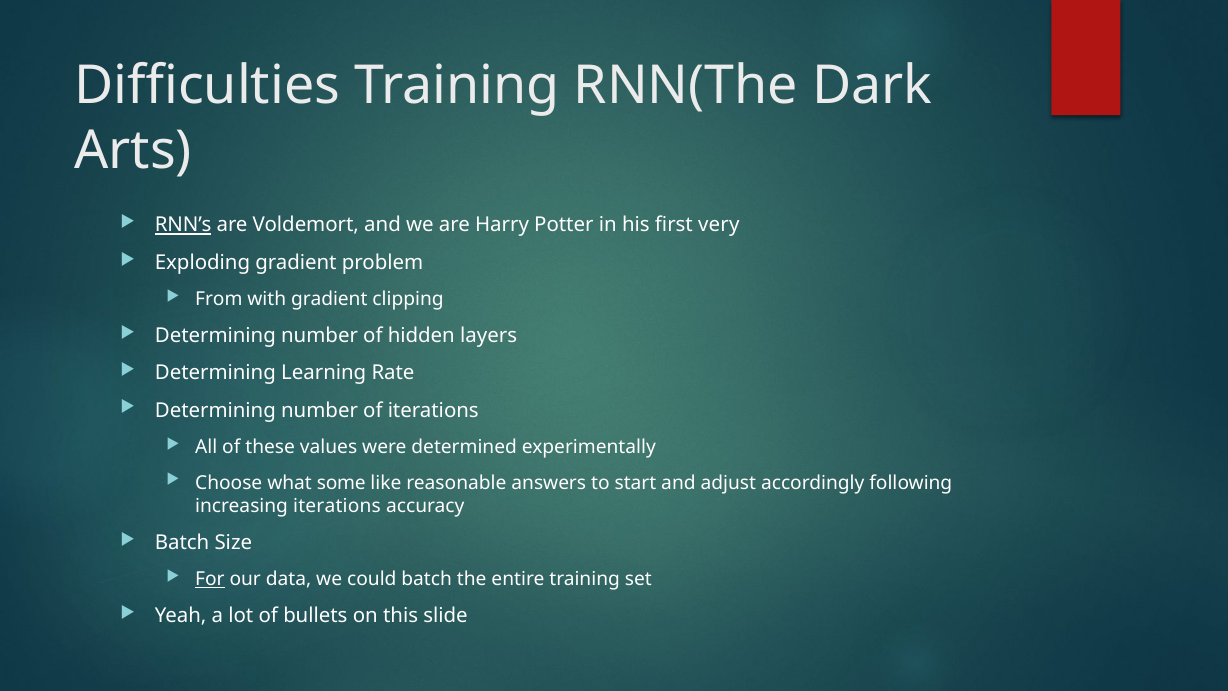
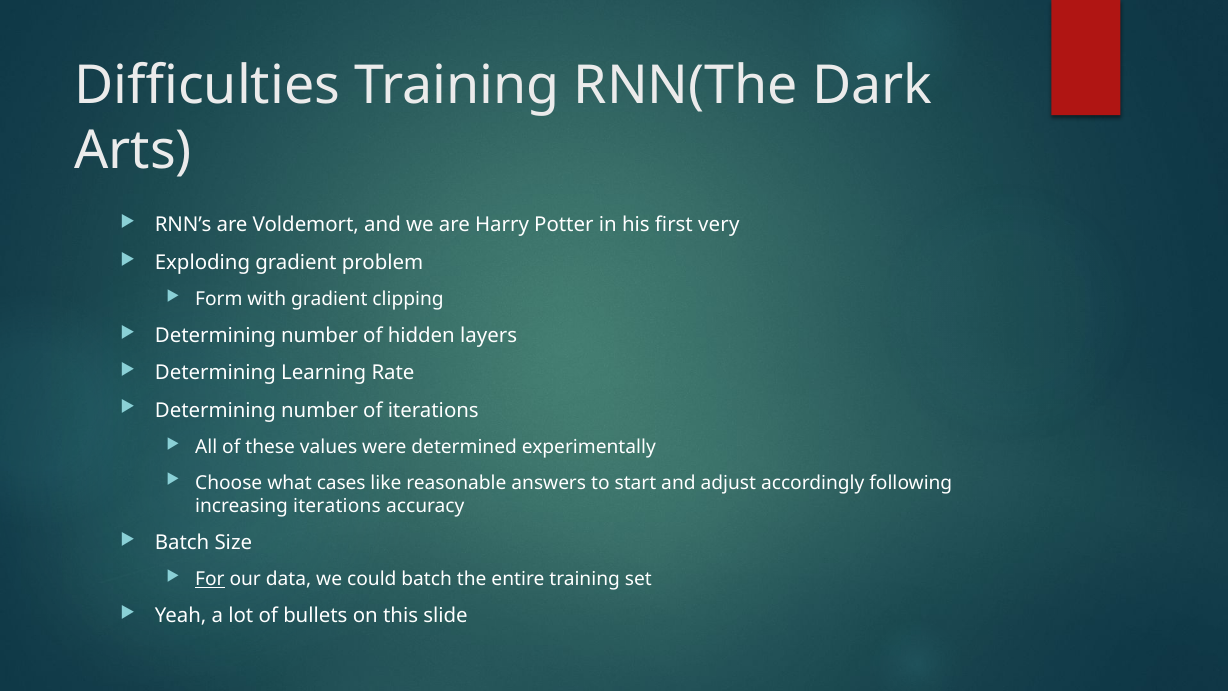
RNN’s underline: present -> none (183, 225)
From: From -> Form (219, 299)
some: some -> cases (341, 483)
